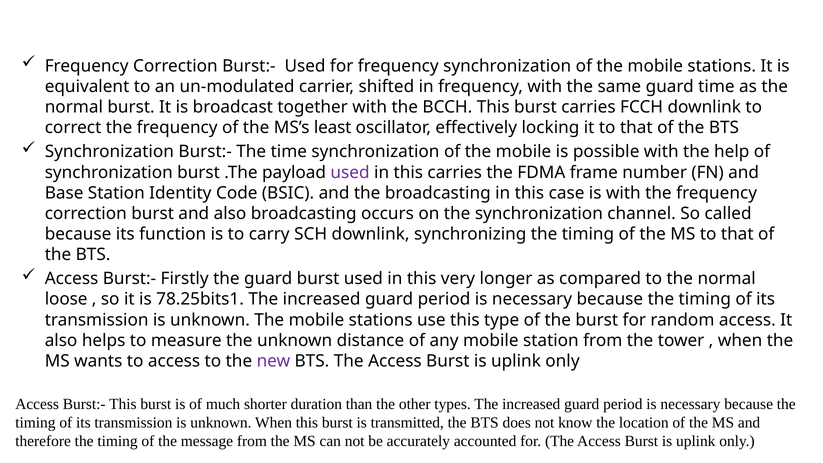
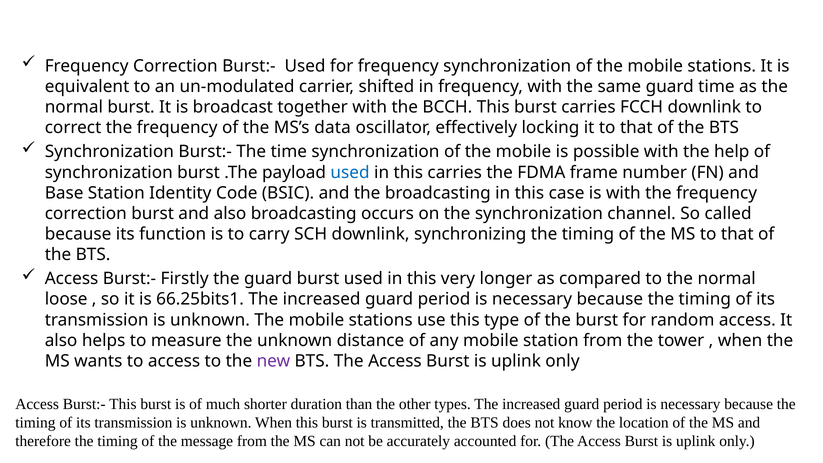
least: least -> data (333, 128)
used colour: purple -> blue (350, 172)
78.25bits1: 78.25bits1 -> 66.25bits1 (200, 299)
